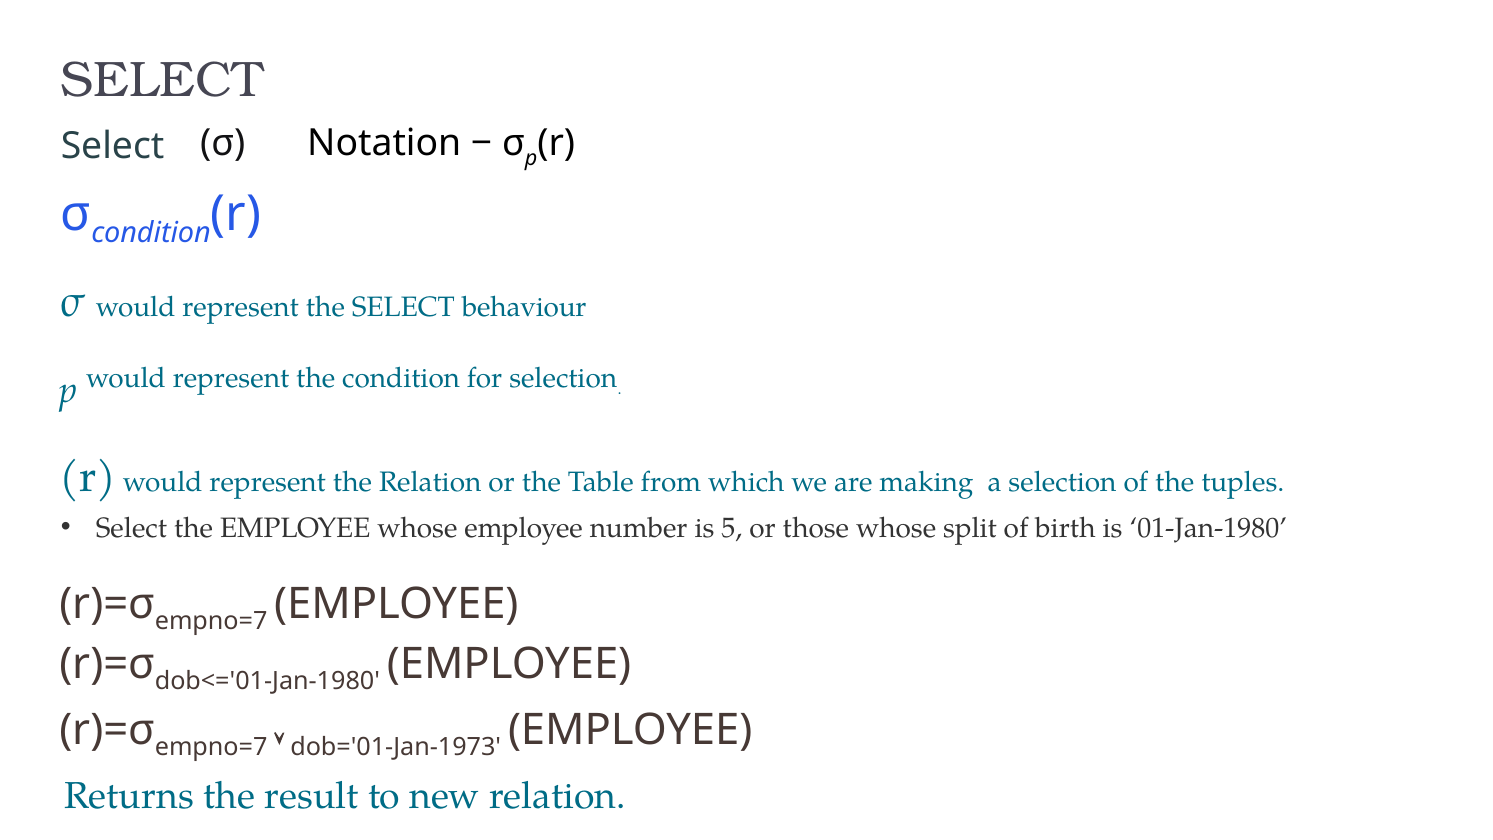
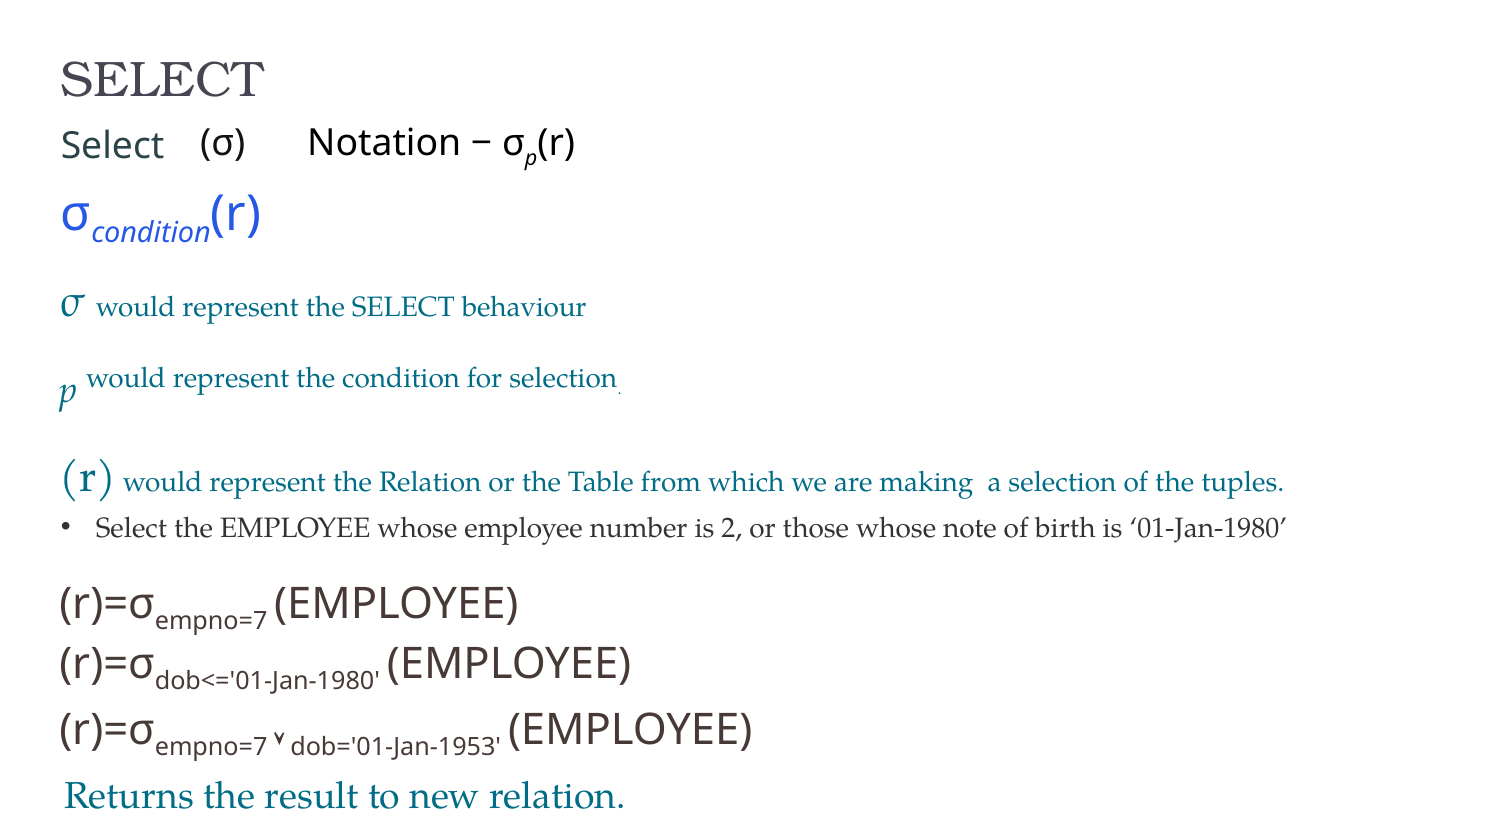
5: 5 -> 2 (732, 528)
split: split -> note (970, 528)
dob='01-Jan-1973: dob='01-Jan-1973 -> dob='01-Jan-1953 (396, 747)
